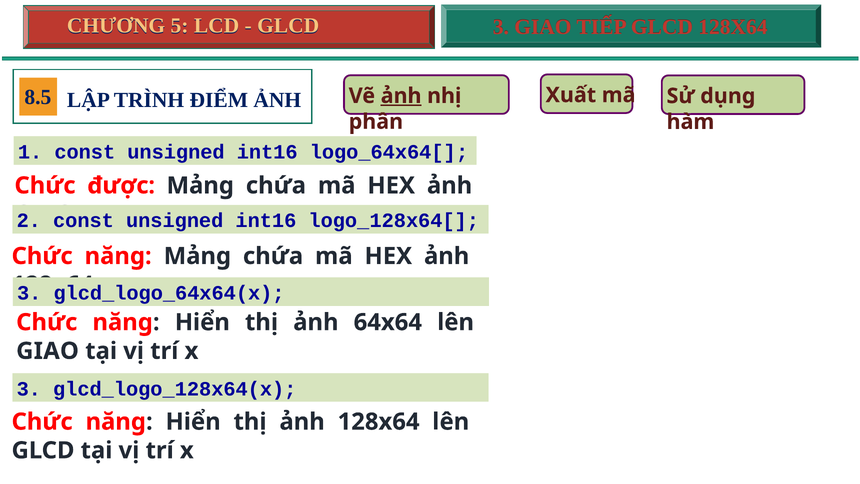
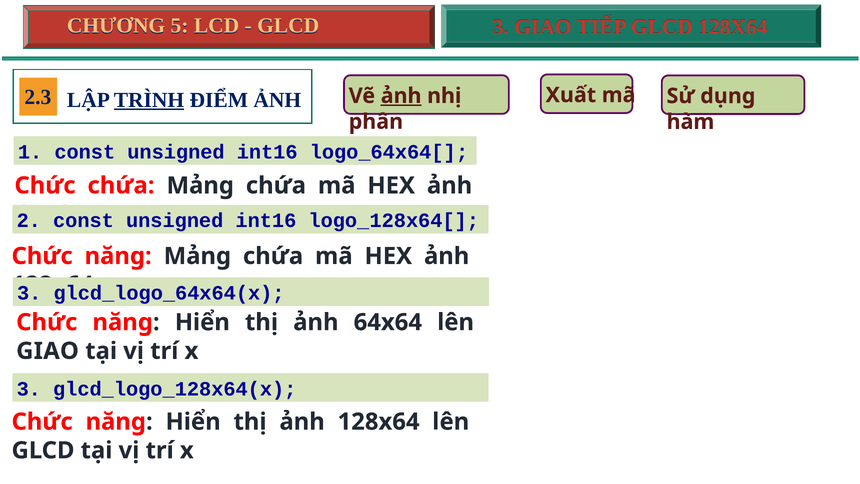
8.5: 8.5 -> 2.3 (38, 97)
TRÌNH underline: none -> present (149, 100)
Chức được: được -> chứa (121, 185)
